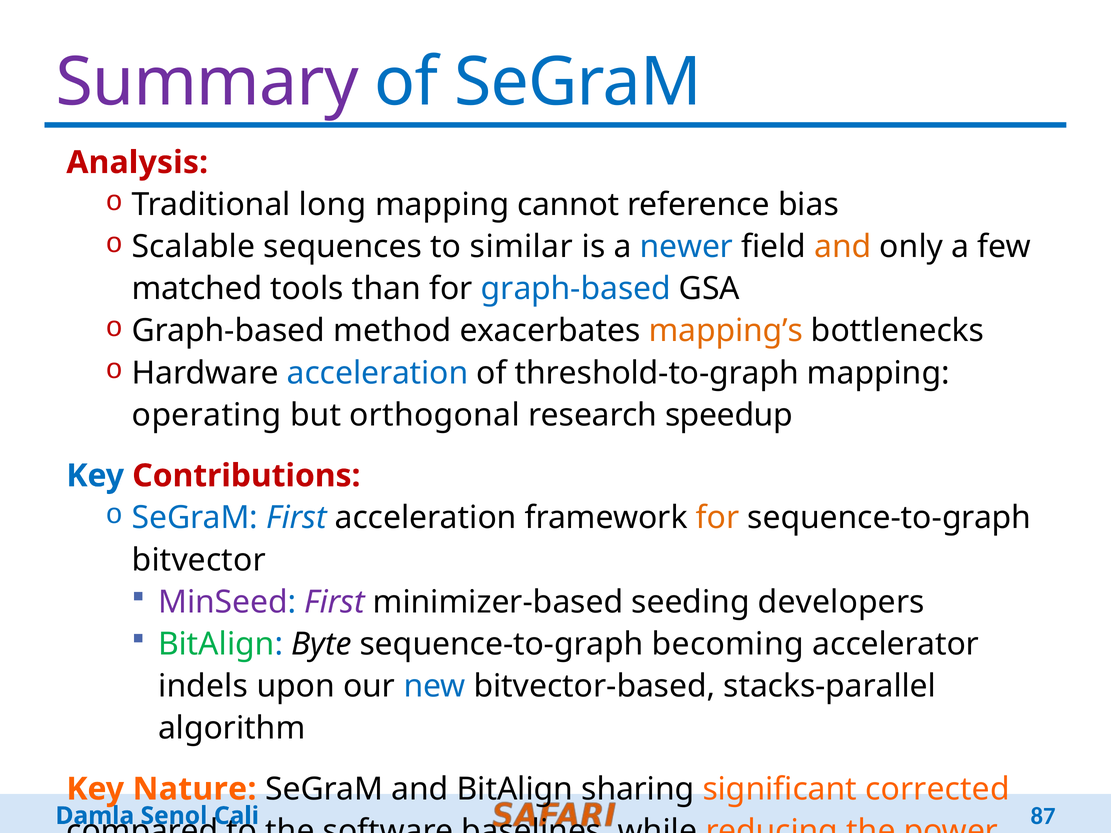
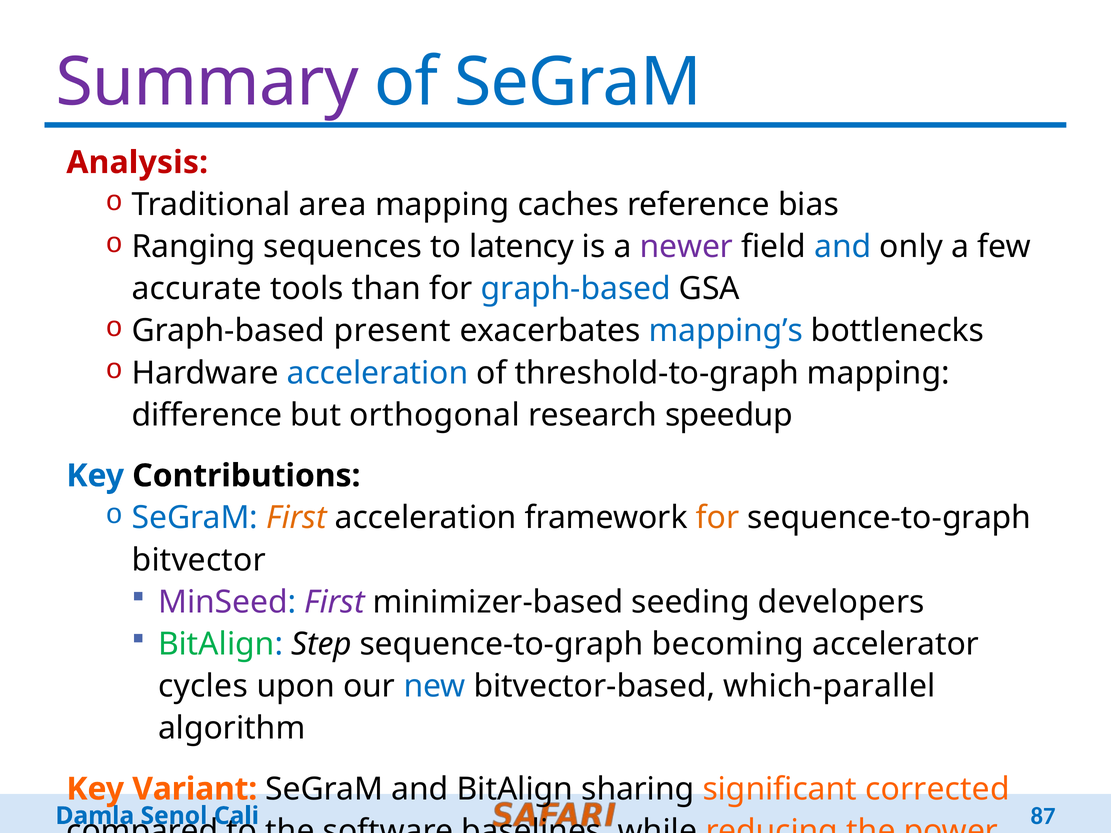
long: long -> area (333, 205)
cannot: cannot -> caches (568, 205)
Scalable: Scalable -> Ranging (194, 247)
similar: similar -> latency (522, 247)
newer colour: blue -> purple (686, 247)
and colour: orange -> blue (843, 247)
matched: matched -> accurate (197, 289)
method: method -> present (392, 331)
mapping’s colour: orange -> blue (726, 331)
operating: operating -> difference (207, 415)
Contributions colour: red -> black (246, 476)
First colour: blue -> orange (297, 518)
Byte: Byte -> Step (322, 644)
indels: indels -> cycles (203, 687)
stacks-parallel: stacks-parallel -> which-parallel (830, 687)
Nature: Nature -> Variant (195, 789)
